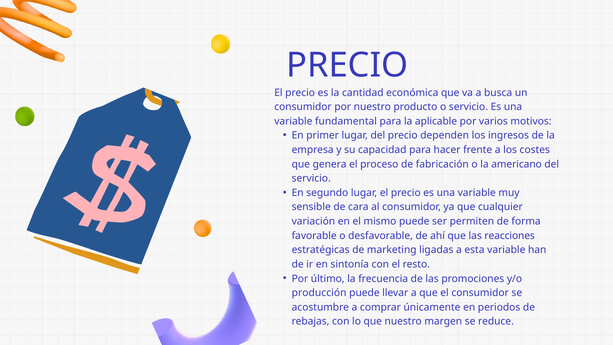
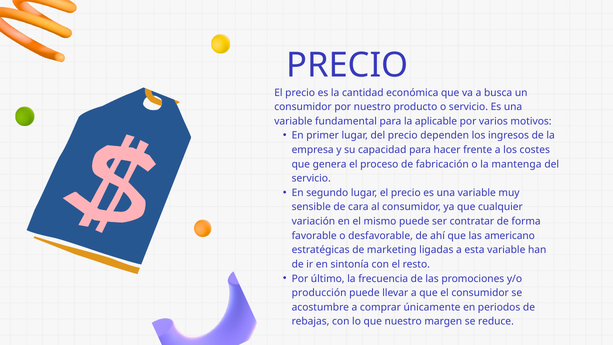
americano: americano -> mantenga (516, 164)
permiten: permiten -> contratar (472, 221)
reacciones: reacciones -> americano (510, 236)
